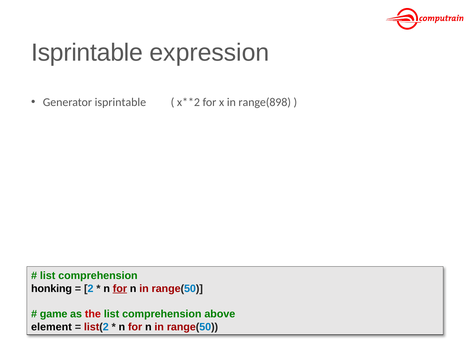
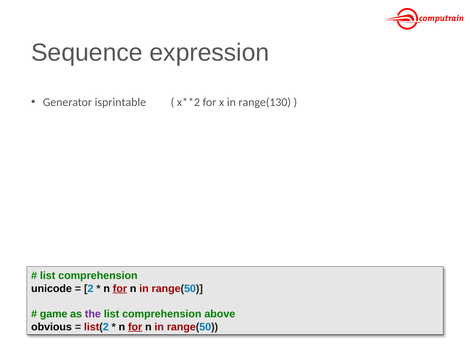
Isprintable: Isprintable -> Sequence (87, 53)
range(898: range(898 -> range(130 (265, 102)
honking: honking -> unicode (51, 289)
the colour: red -> purple (93, 314)
element: element -> obvious (51, 327)
for underline: none -> present (135, 327)
